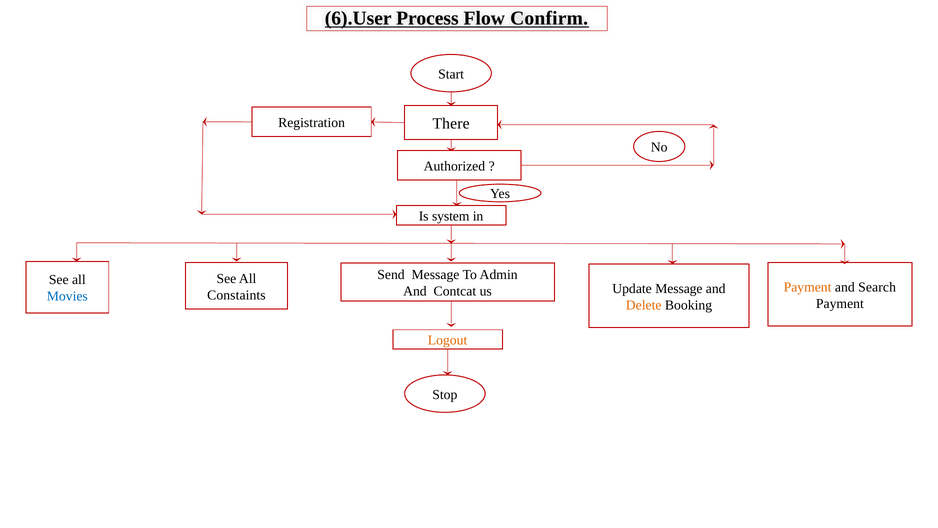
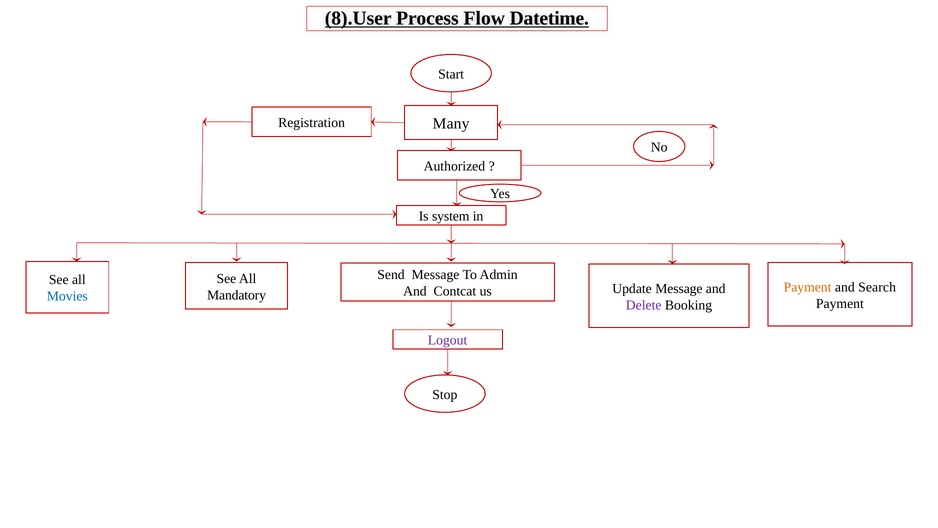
6).User: 6).User -> 8).User (358, 18)
Confirm: Confirm -> Datetime (549, 18)
There: There -> Many (451, 124)
Constaints: Constaints -> Mandatory (237, 295)
Delete colour: orange -> purple (644, 305)
Logout colour: orange -> purple (448, 340)
